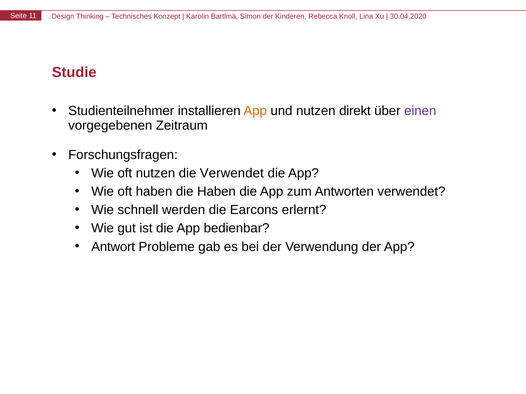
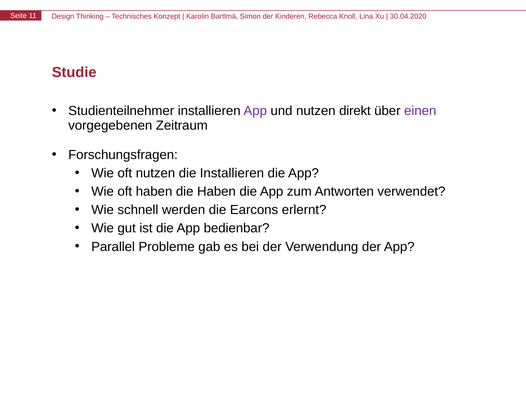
App colour: orange -> purple (255, 111)
die Verwendet: Verwendet -> Installieren (232, 173)
Antwort: Antwort -> Parallel (113, 247)
